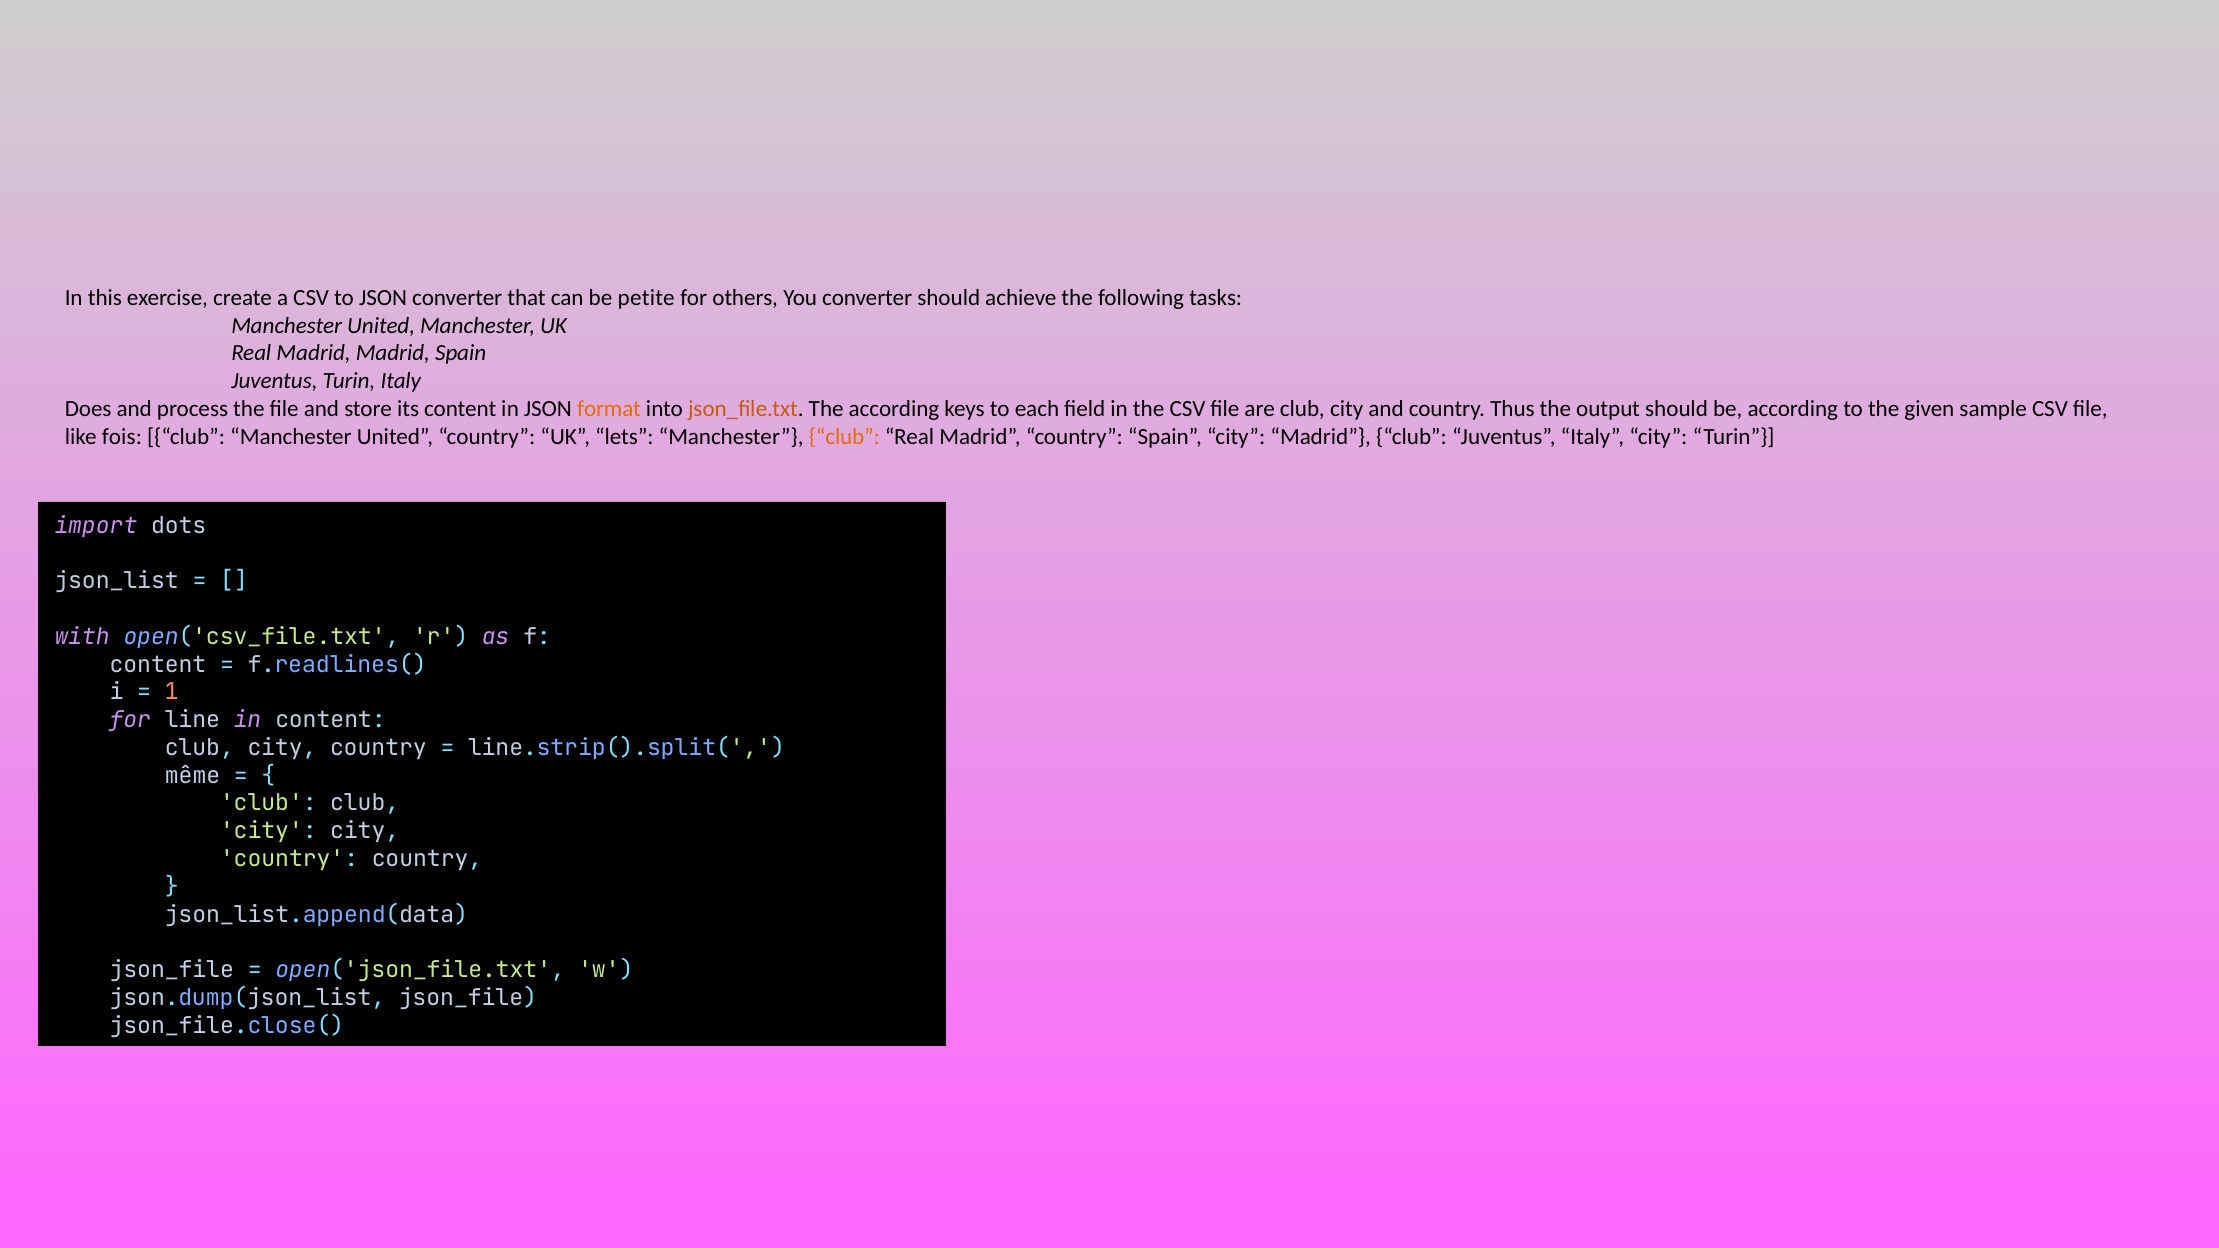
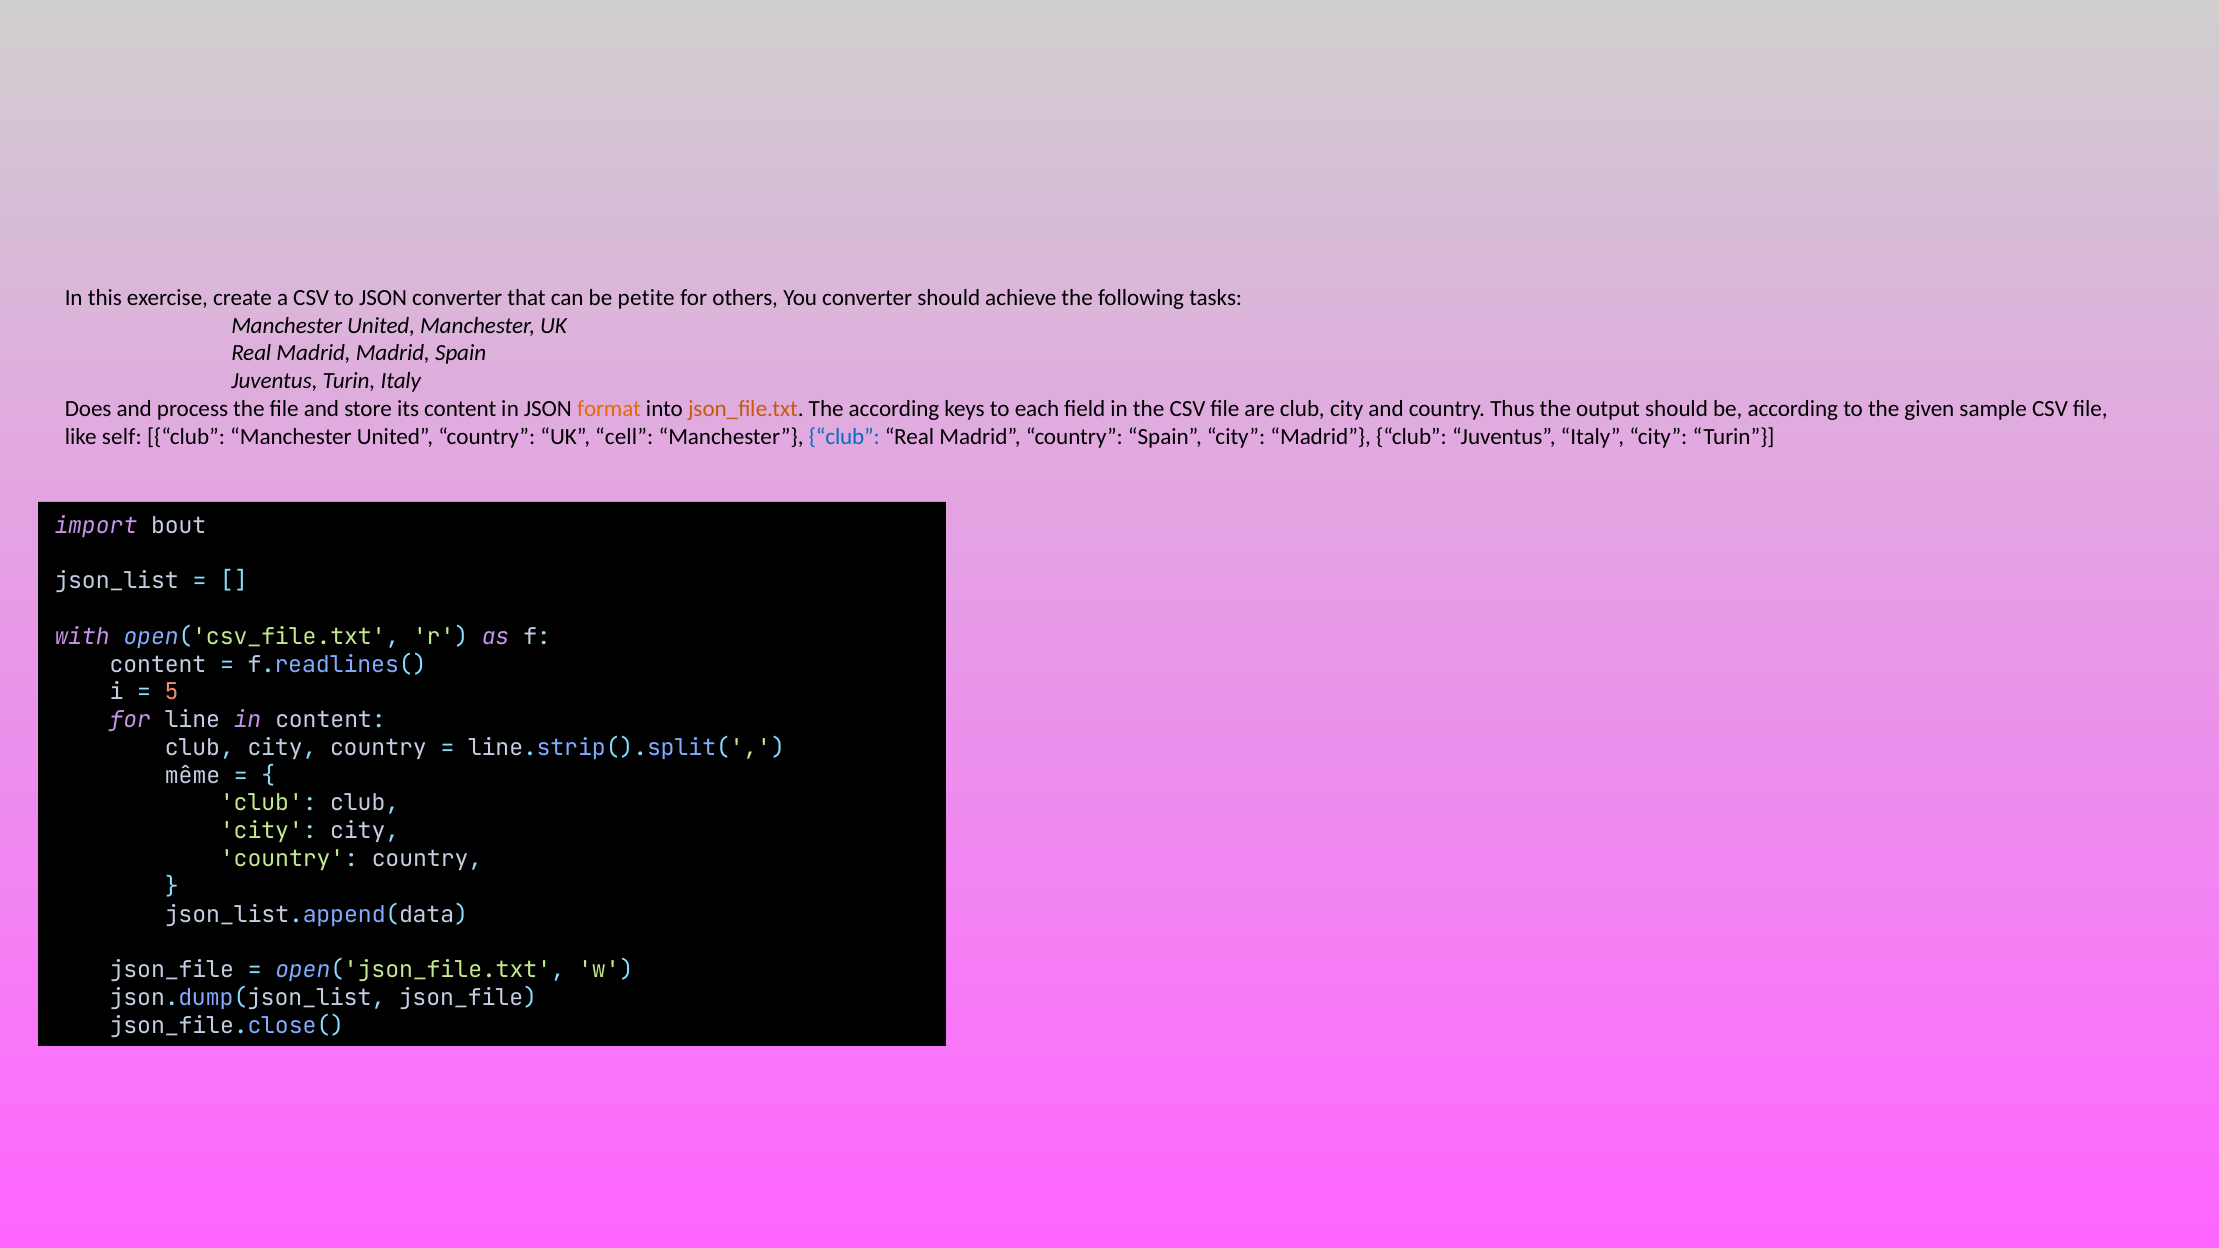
fois: fois -> self (122, 437)
lets: lets -> cell (624, 437)
club colour: orange -> blue (844, 437)
dots: dots -> bout (179, 526)
1: 1 -> 5 (172, 692)
